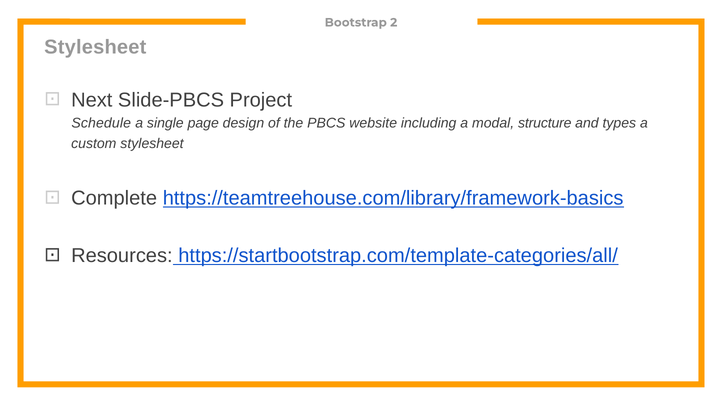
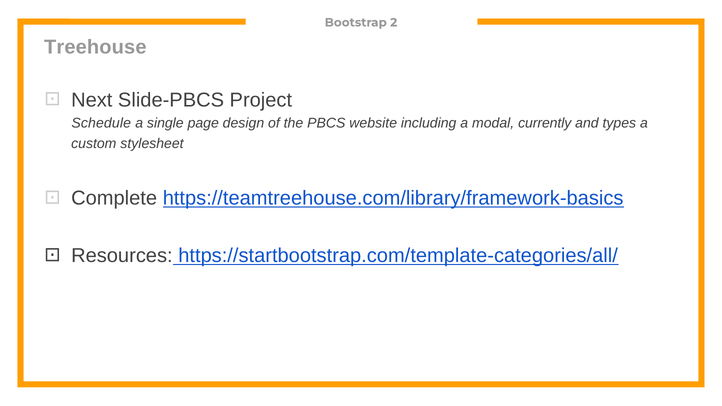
Stylesheet: Stylesheet -> Treehouse (95, 47)
structure: structure -> currently (545, 123)
